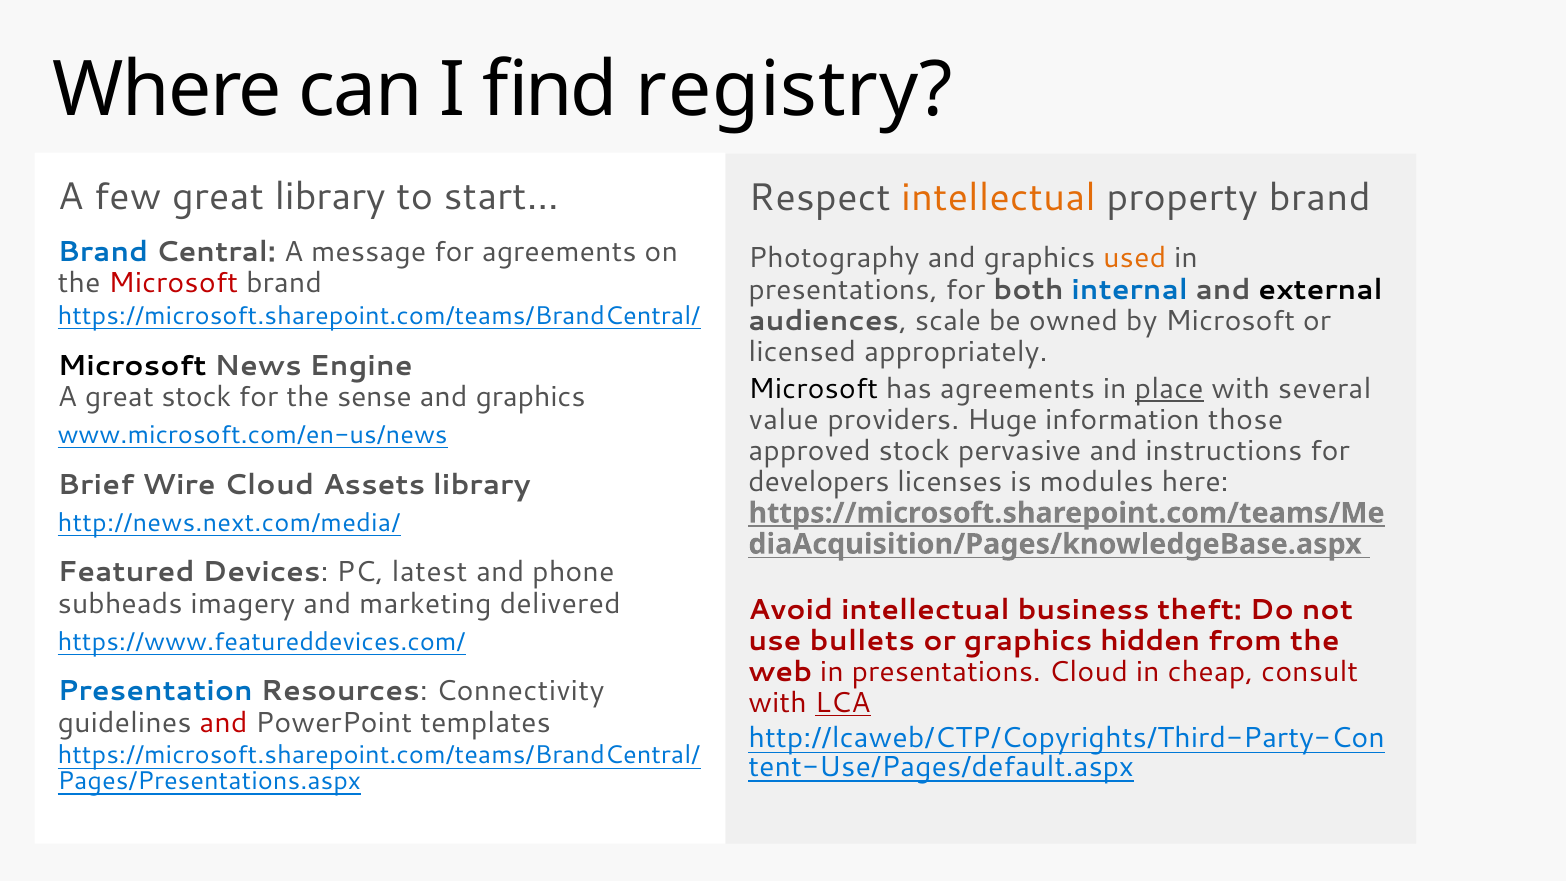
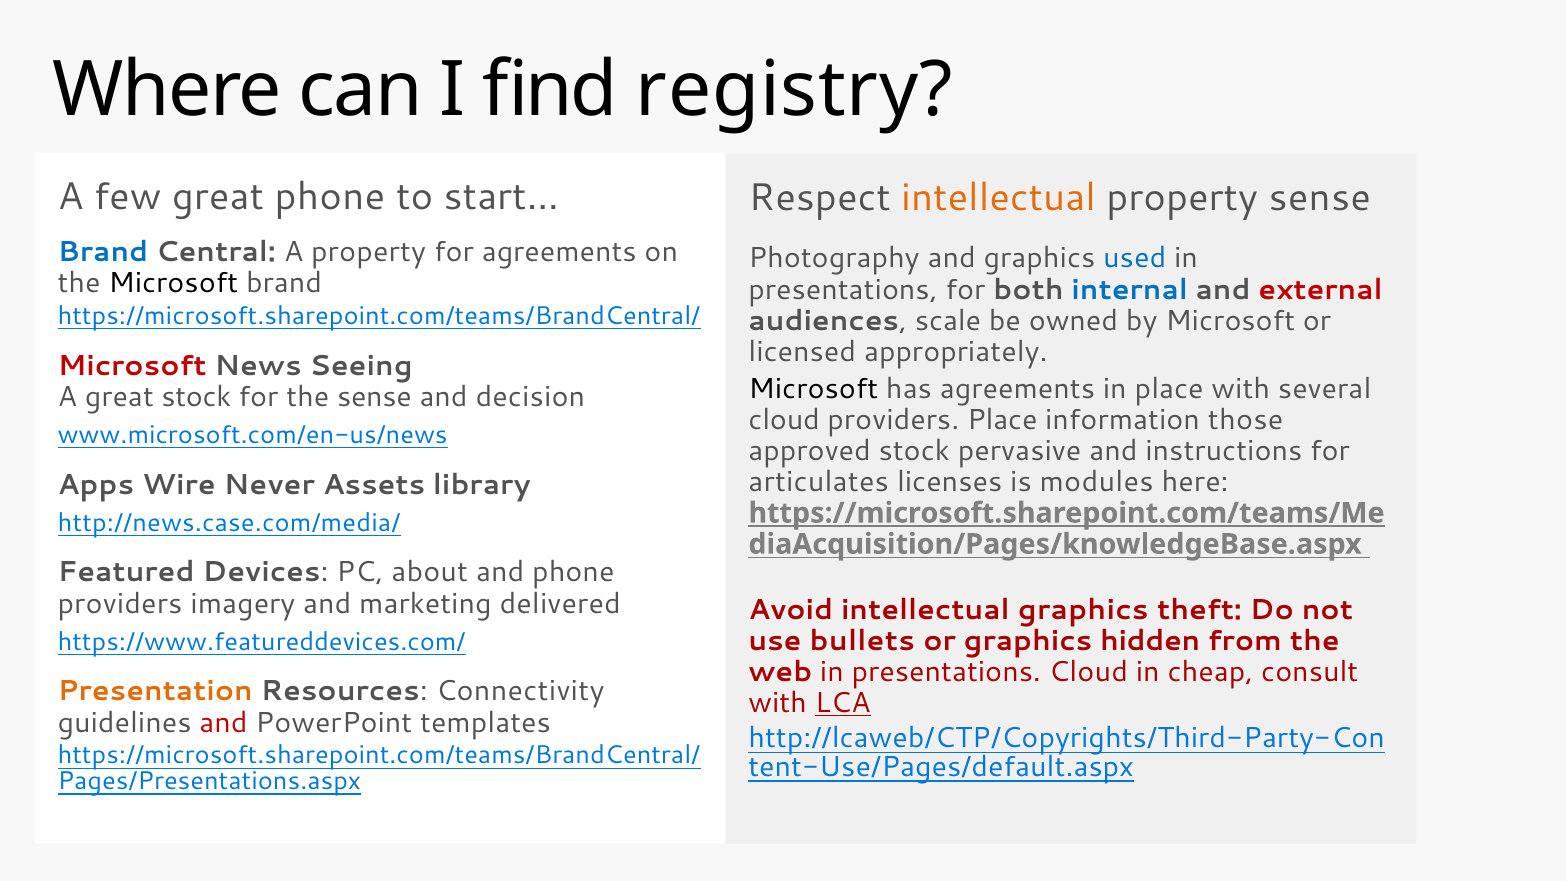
great library: library -> phone (330, 197)
property brand: brand -> sense (1320, 198)
A message: message -> property (369, 252)
used colour: orange -> blue (1135, 258)
Microsoft colour: red -> black (173, 283)
external colour: black -> red (1321, 290)
Microsoft colour: black -> red (132, 366)
Engine: Engine -> Seeing (361, 366)
place underline: present -> none (1169, 389)
graphics: graphics -> decision (530, 397)
value: value -> cloud (784, 420)
providers Huge: Huge -> Place (1002, 420)
developers: developers -> articulates (819, 482)
Brief: Brief -> Apps (96, 484)
Wire Cloud: Cloud -> Never (269, 484)
http://news.next.com/media/: http://news.next.com/media/ -> http://news.case.com/media/ (229, 522)
latest: latest -> about (430, 572)
subheads: subheads -> providers (120, 603)
intellectual business: business -> graphics (1083, 610)
Presentation colour: blue -> orange (155, 691)
